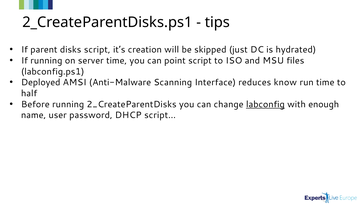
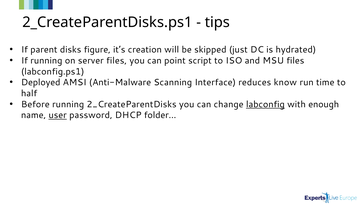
disks script: script -> figure (97, 50)
server time: time -> files (117, 60)
user underline: none -> present (58, 115)
script…: script… -> folder… (160, 115)
